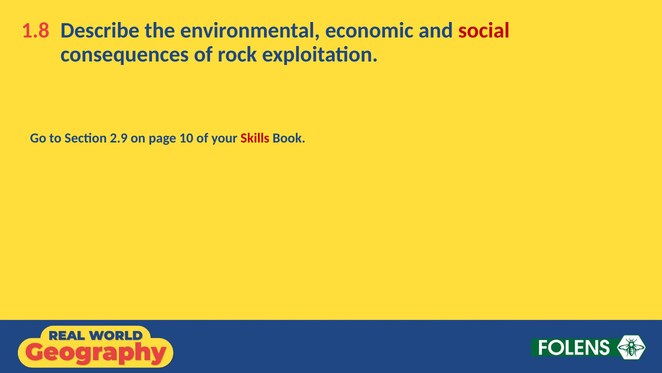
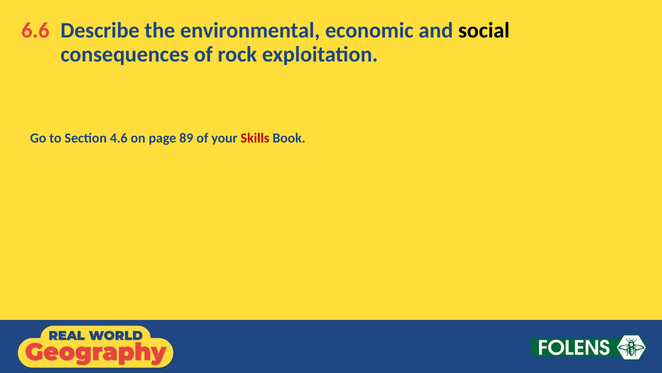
1.8: 1.8 -> 6.6 (35, 31)
social colour: red -> black (484, 31)
2.9: 2.9 -> 4.6 (119, 138)
10: 10 -> 89 (186, 138)
